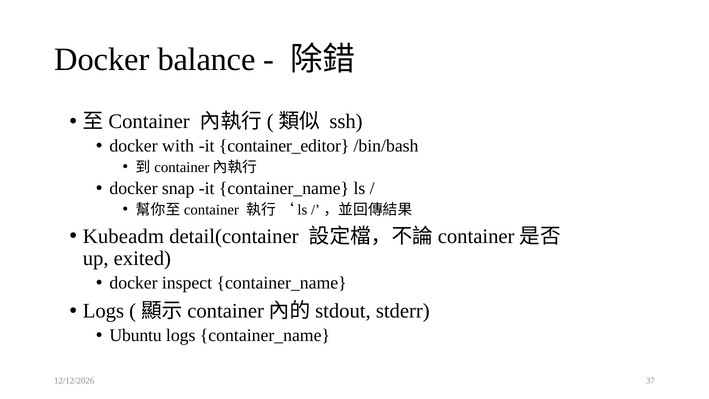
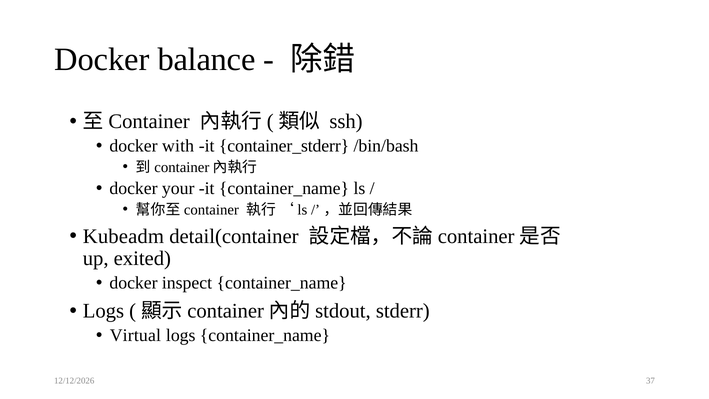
container_editor: container_editor -> container_stderr (284, 146)
snap: snap -> your (178, 188)
Ubuntu: Ubuntu -> Virtual (135, 335)
